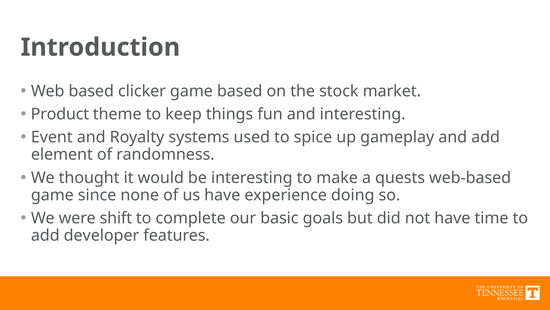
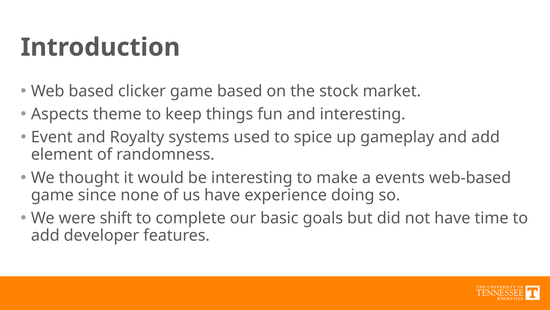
Product: Product -> Aspects (60, 114)
quests: quests -> events (400, 177)
